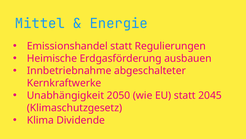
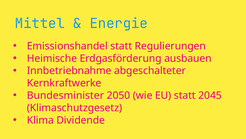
Unabhängigkeit: Unabhängigkeit -> Bundesminister (65, 95)
